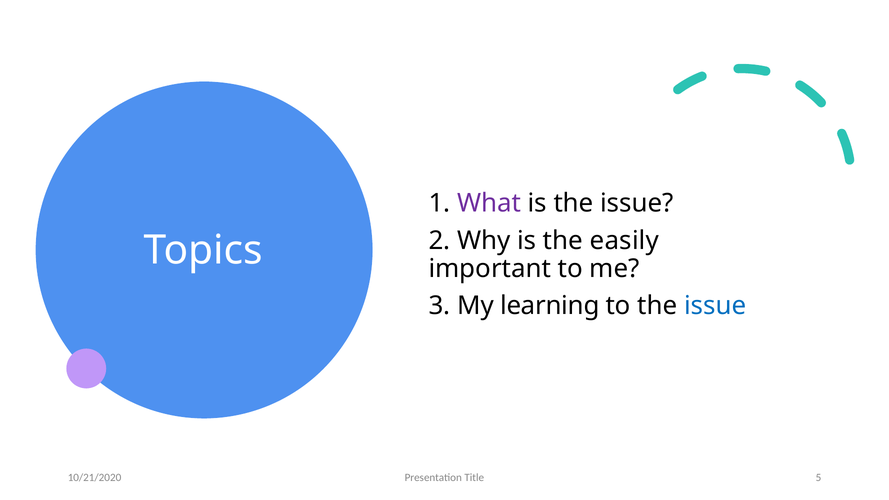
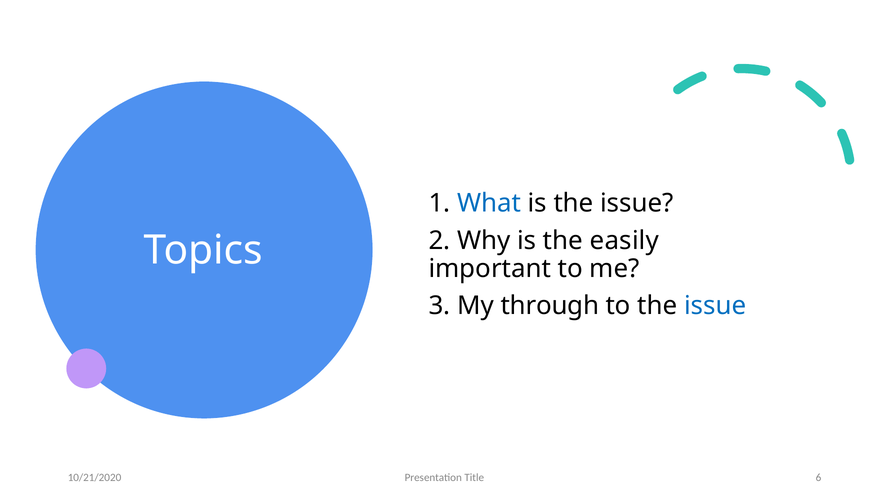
What colour: purple -> blue (489, 203)
learning: learning -> through (550, 306)
5: 5 -> 6 (818, 477)
